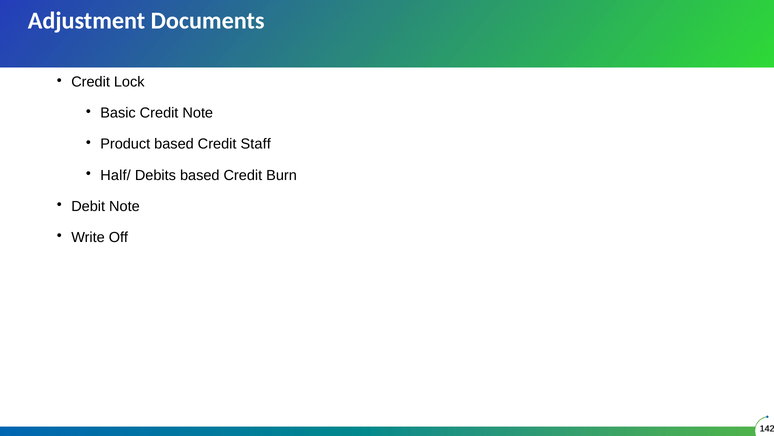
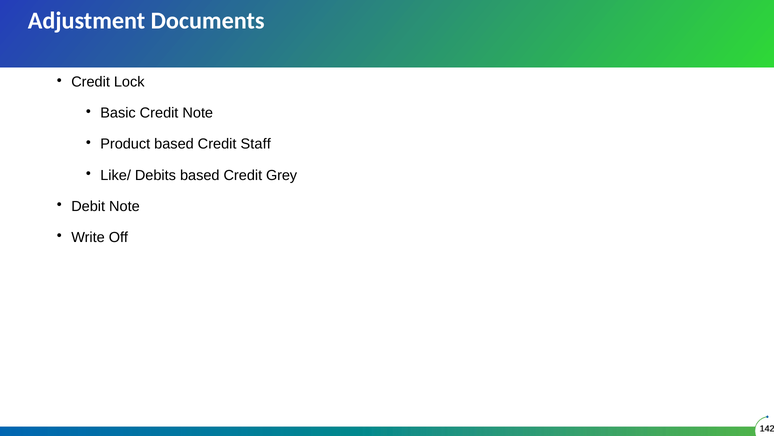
Half/: Half/ -> Like/ (116, 175)
Burn: Burn -> Grey (282, 175)
